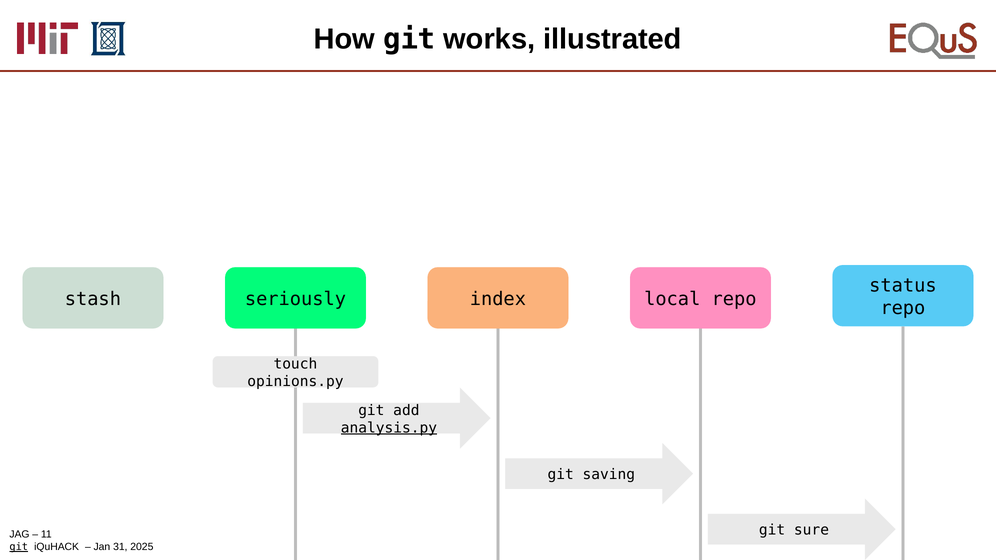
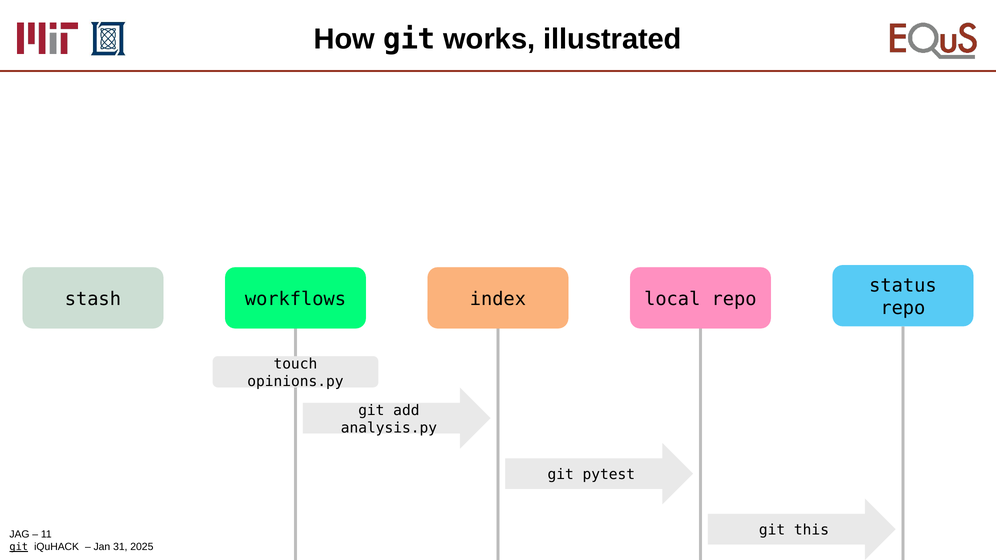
seriously: seriously -> workflows (295, 299)
analysis.py underline: present -> none (389, 428)
saving: saving -> pytest (609, 475)
sure: sure -> this (811, 531)
